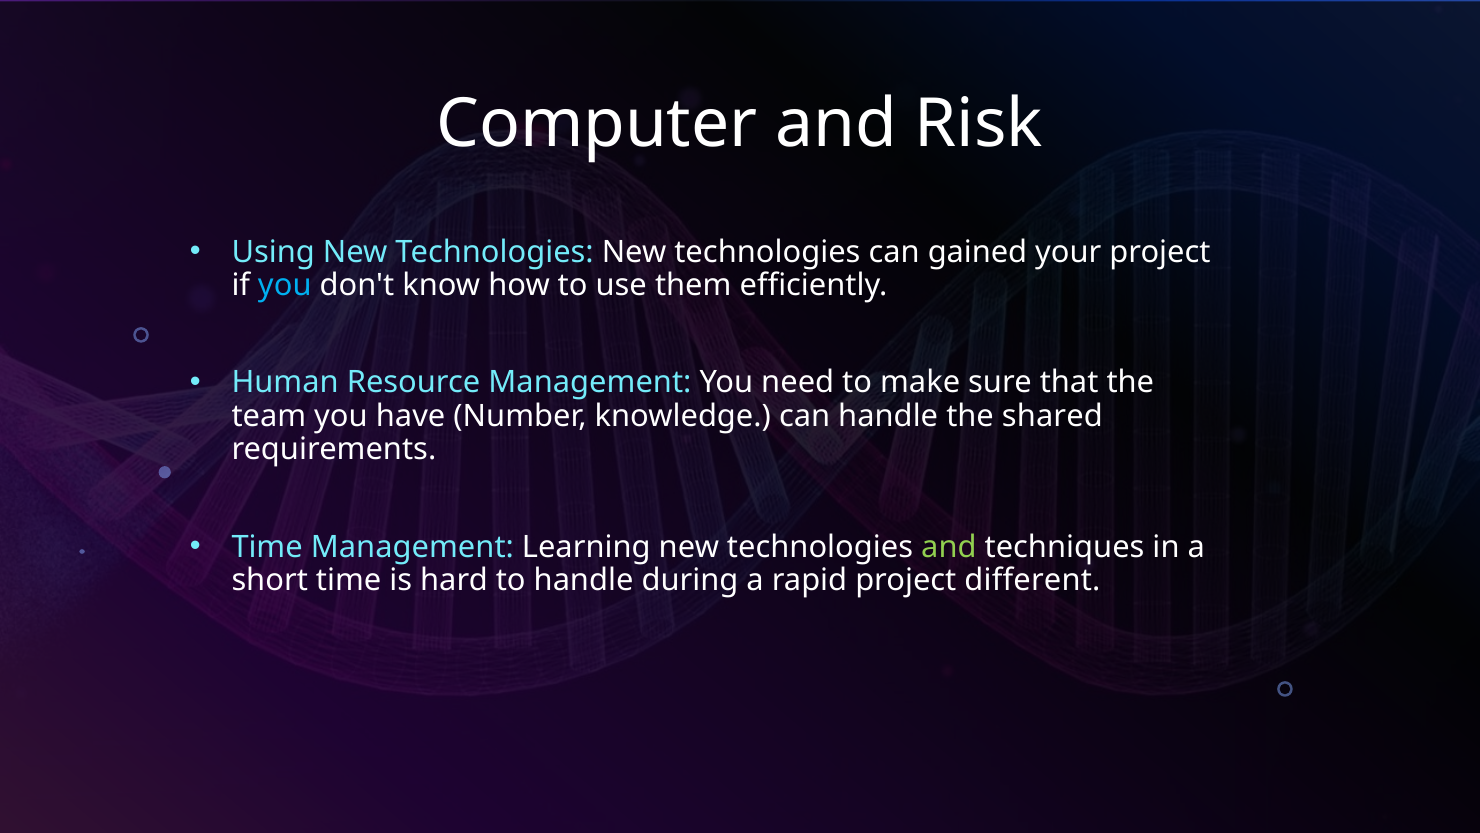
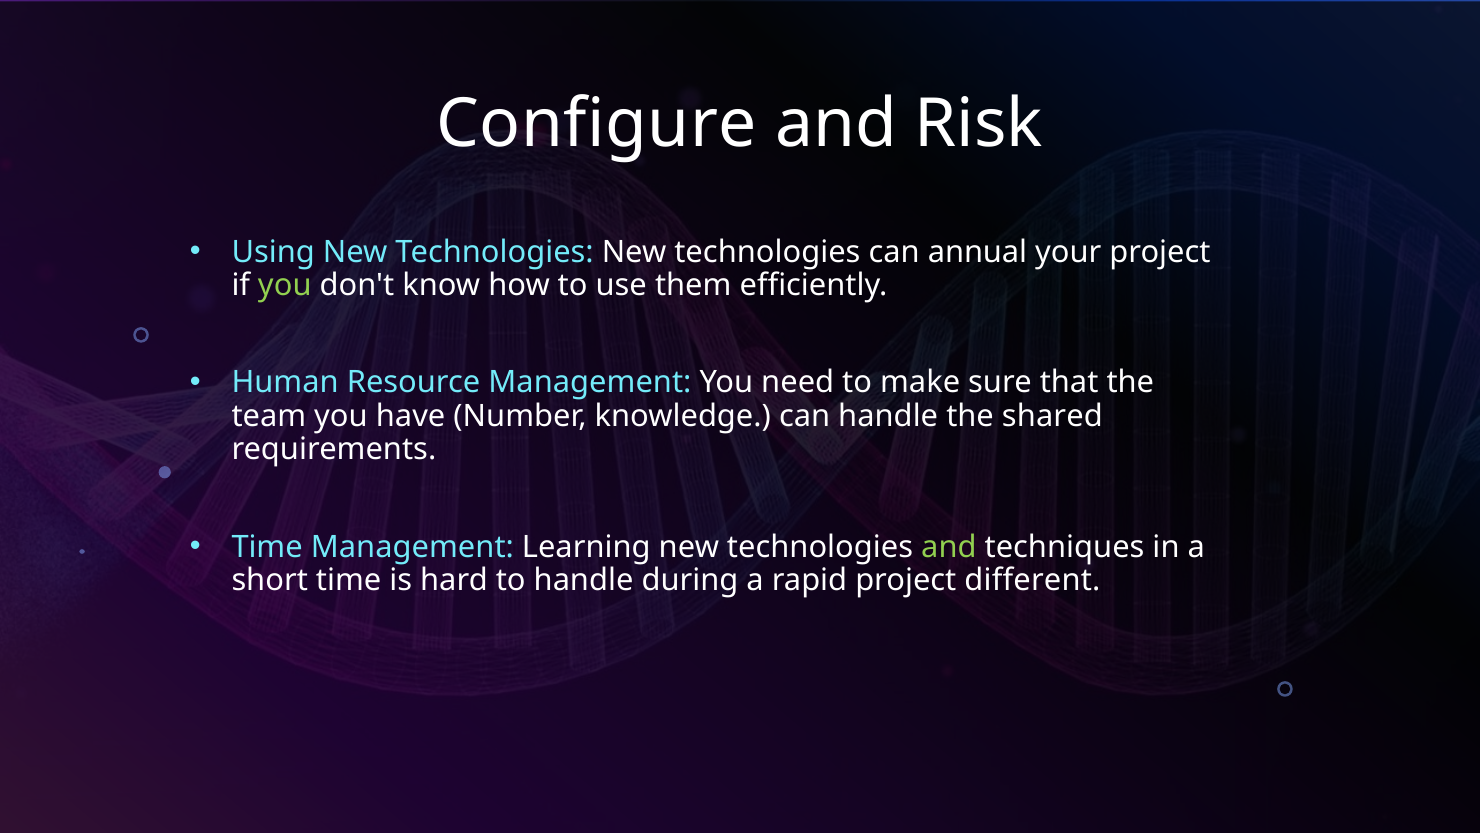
Computer: Computer -> Configure (597, 124)
gained: gained -> annual (977, 252)
you colour: light blue -> light green (285, 285)
